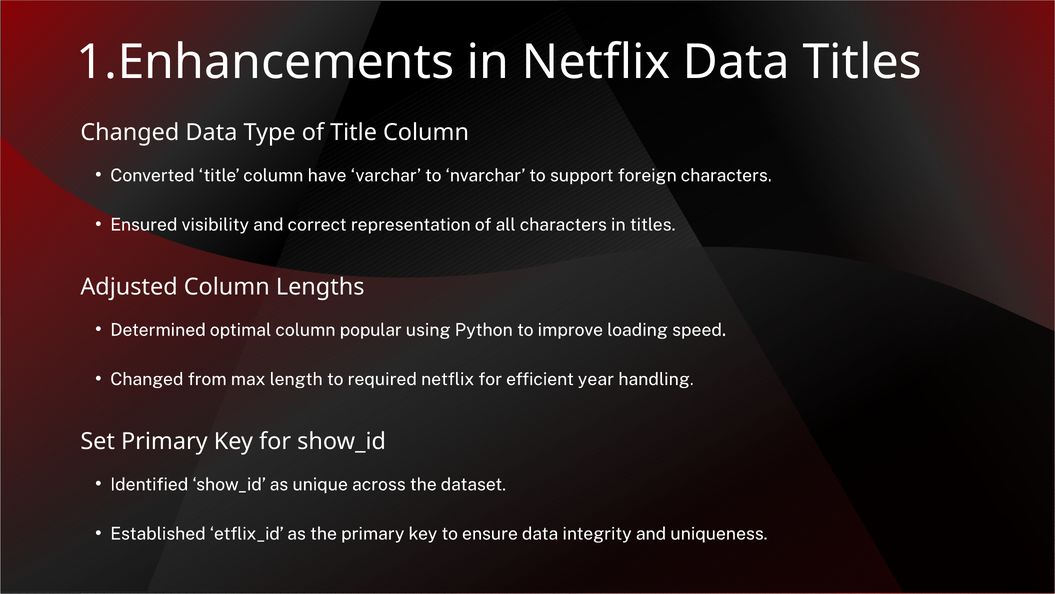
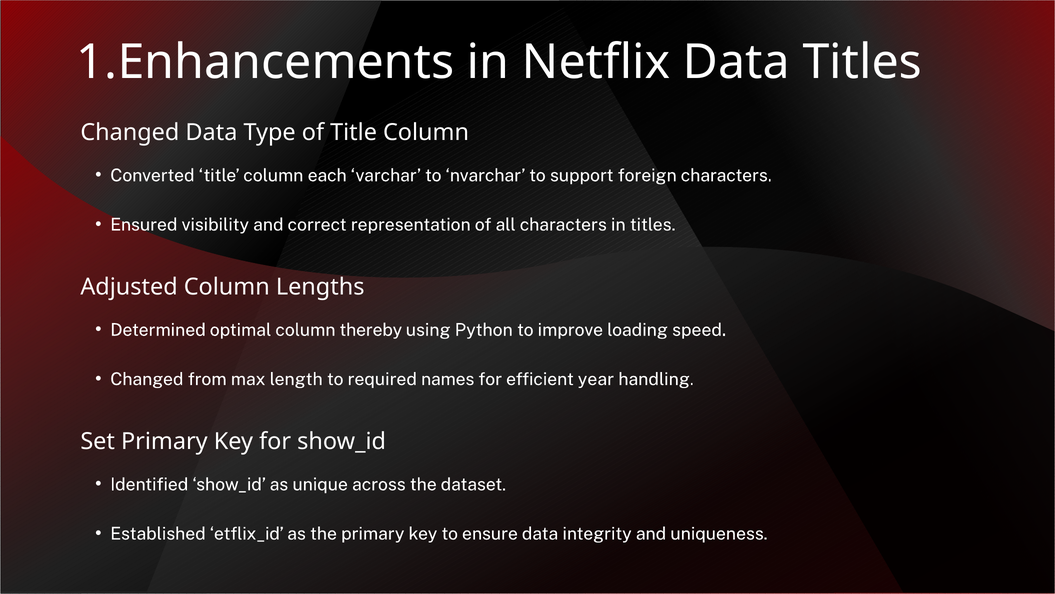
have: have -> each (327, 175)
popular: popular -> thereby (371, 330)
required netflix: netflix -> names (448, 379)
